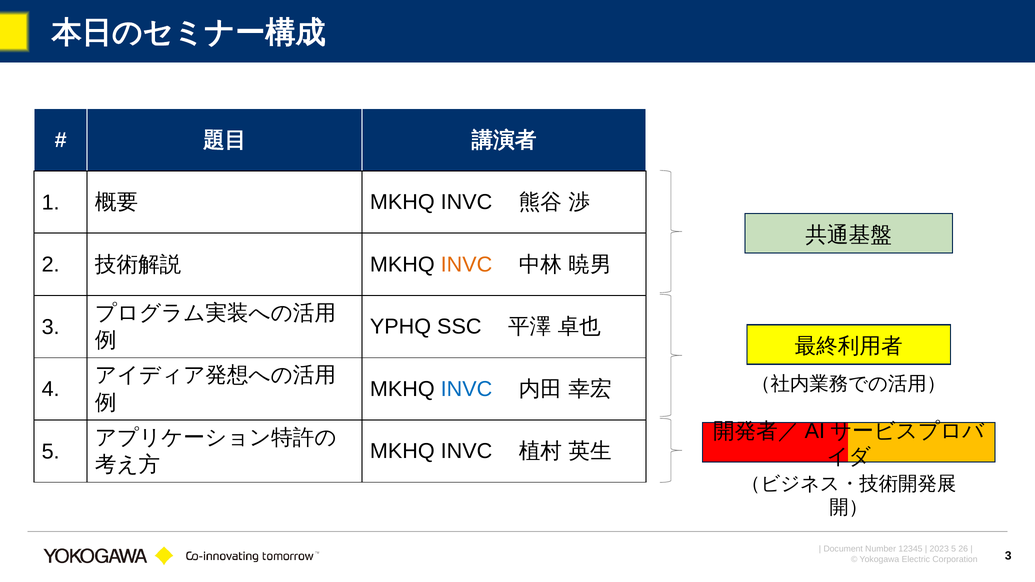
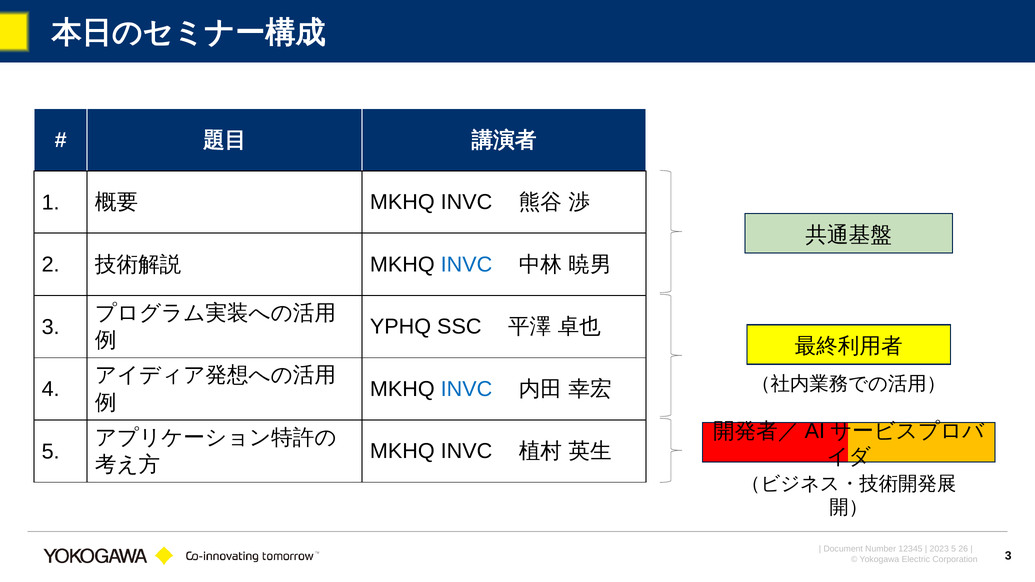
INVC colour: orange -> blue (467, 264)
